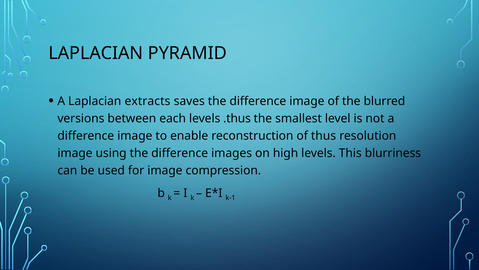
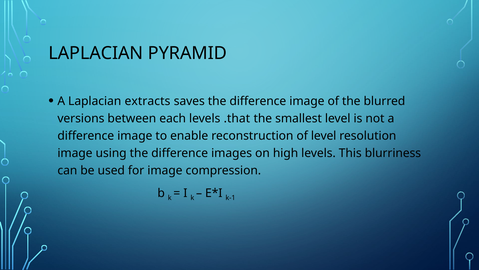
.thus: .thus -> .that (237, 118)
of thus: thus -> level (324, 136)
